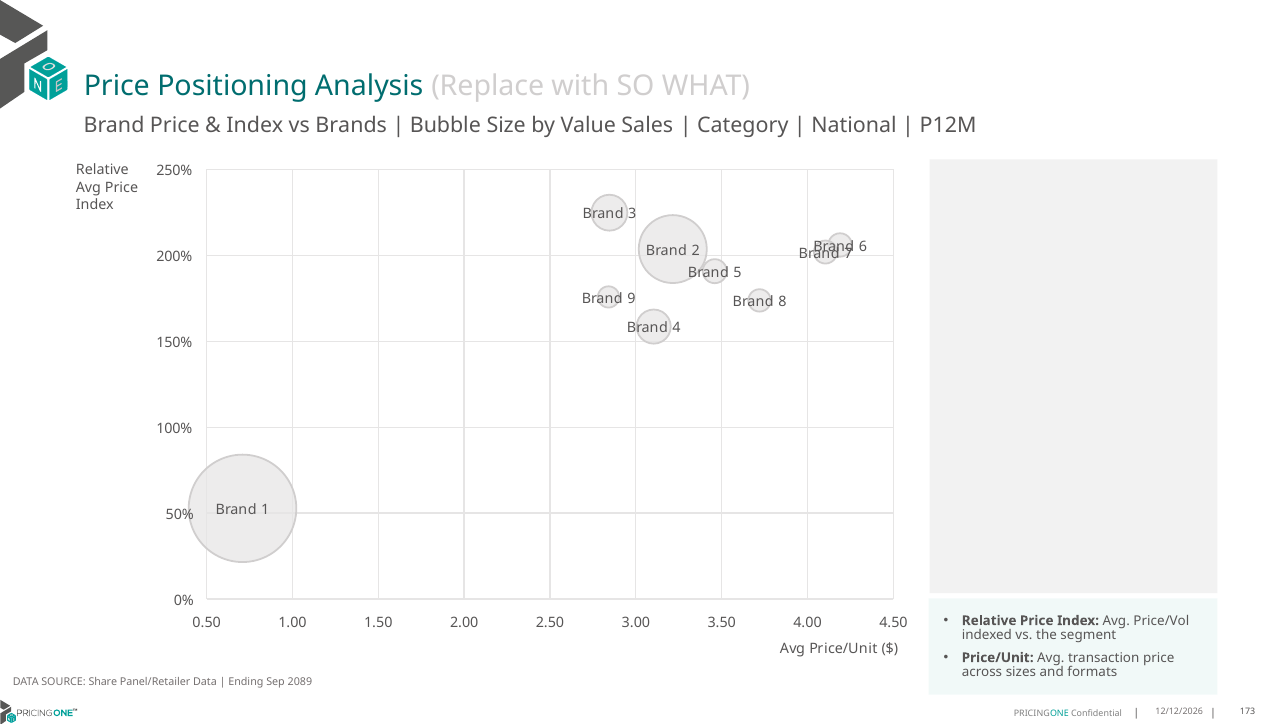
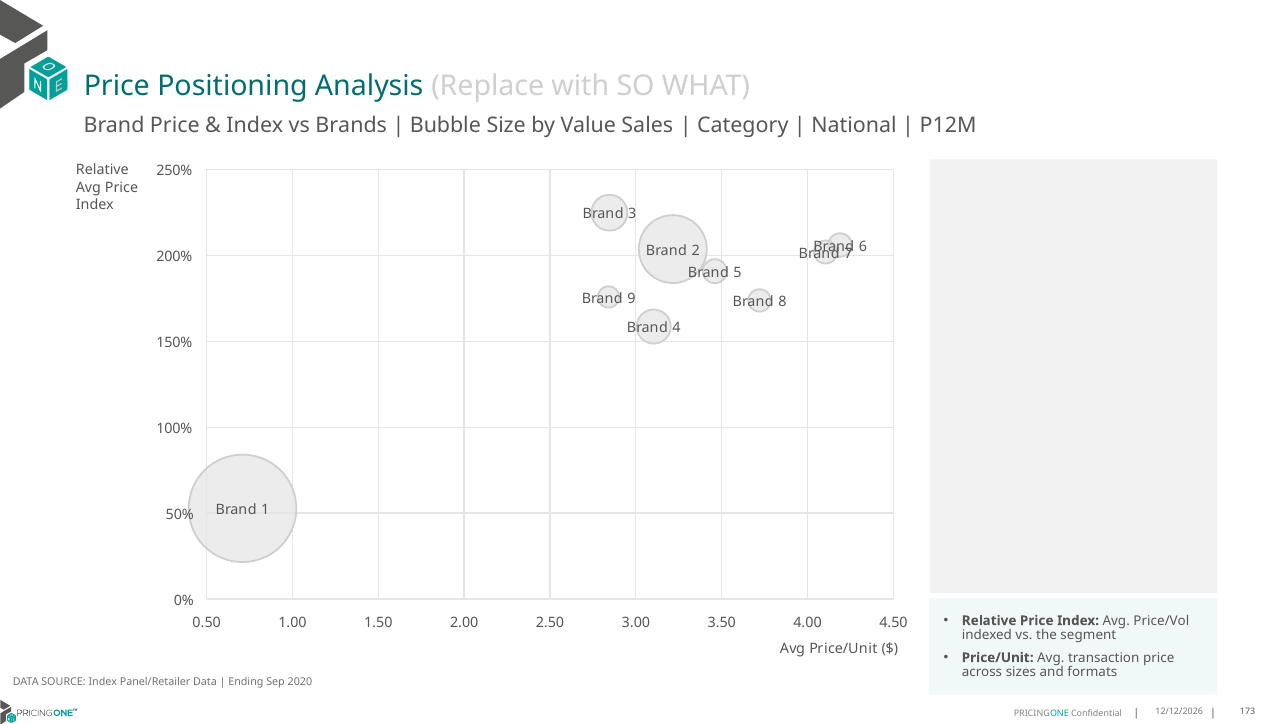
SOURCE Share: Share -> Index (103, 682)
2089: 2089 -> 2020 (300, 682)
